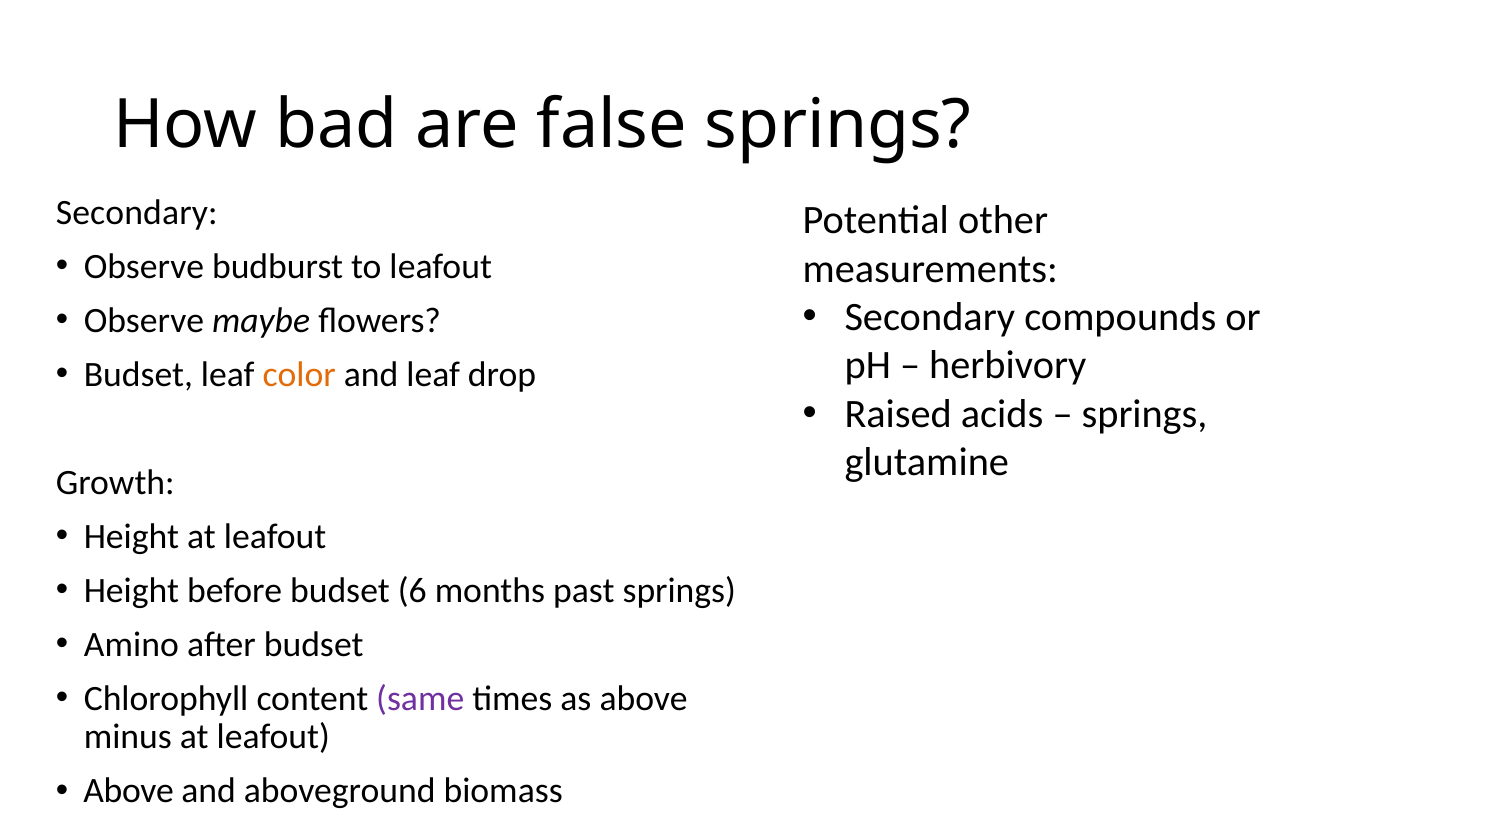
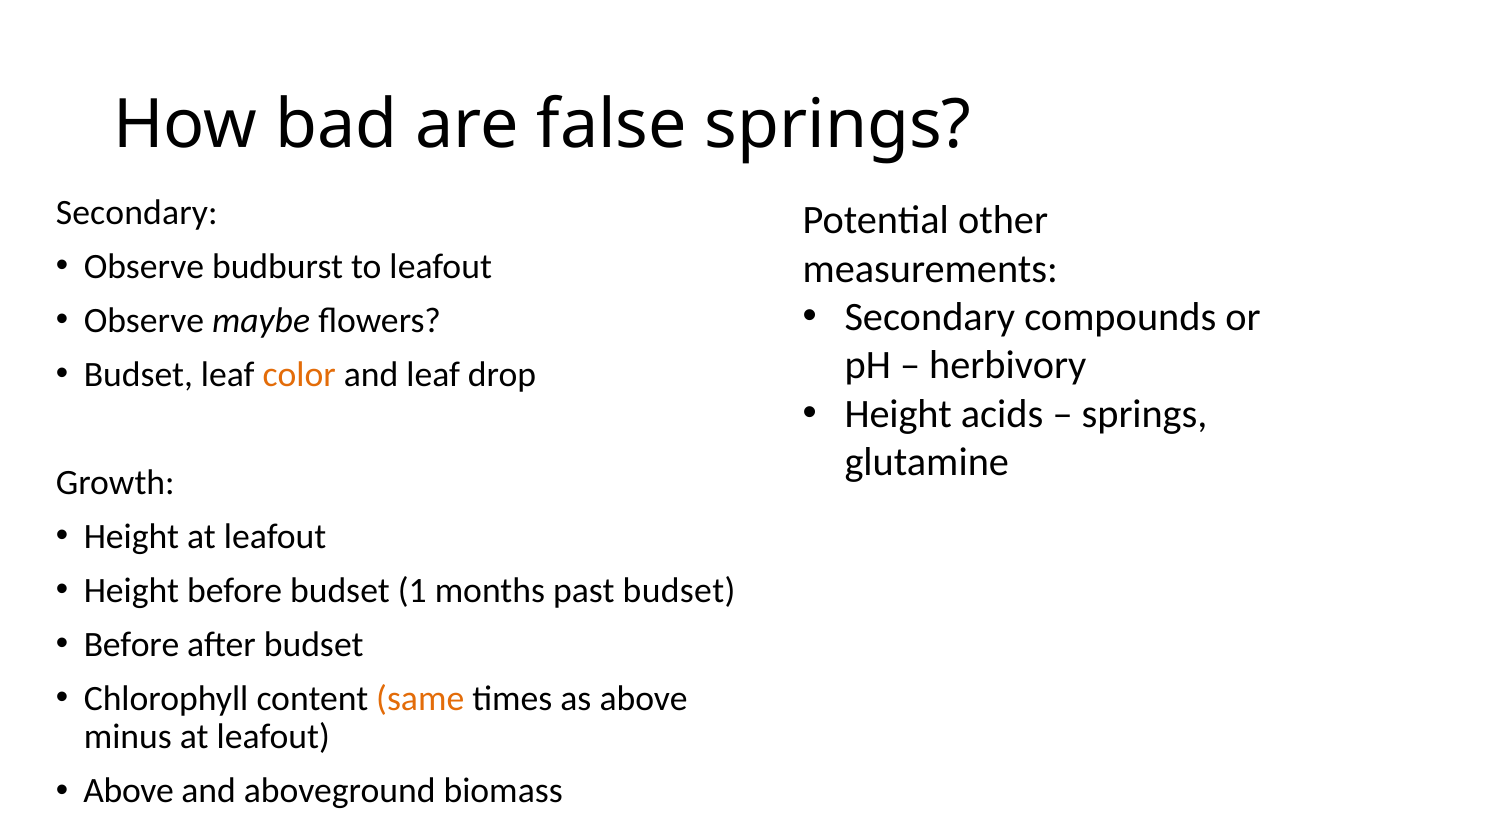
Raised: Raised -> Height (898, 414)
6: 6 -> 1 (412, 591)
past springs: springs -> budset (679, 591)
Amino: Amino -> Before (132, 645)
same colour: purple -> orange (420, 699)
